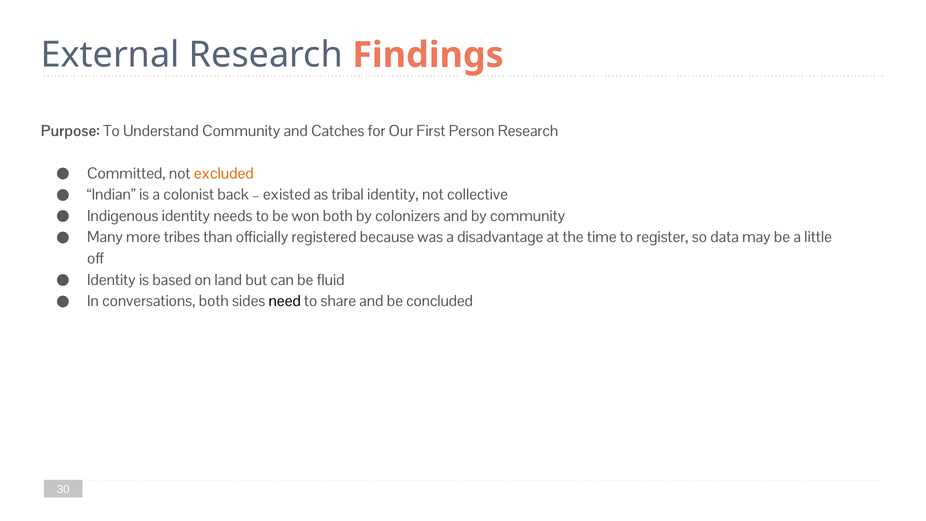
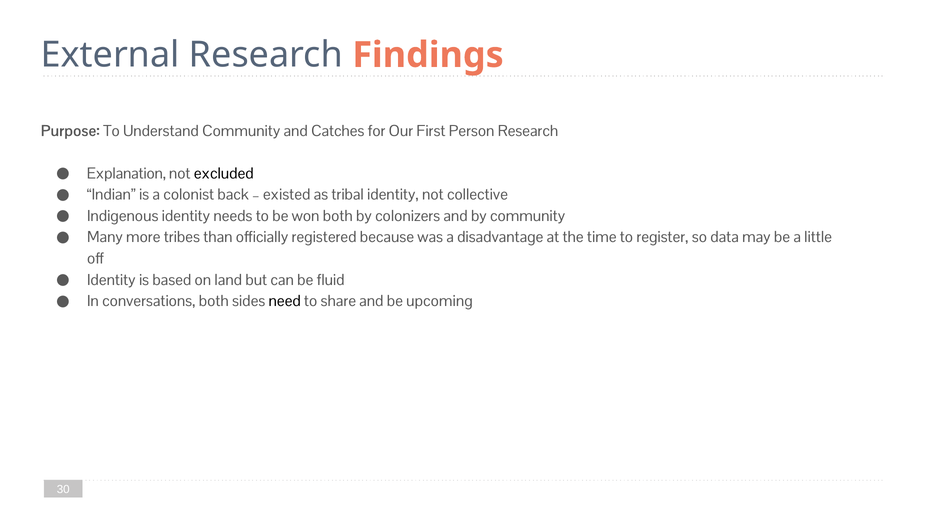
Committed: Committed -> Explanation (126, 173)
excluded colour: orange -> black (224, 173)
concluded: concluded -> upcoming (439, 301)
